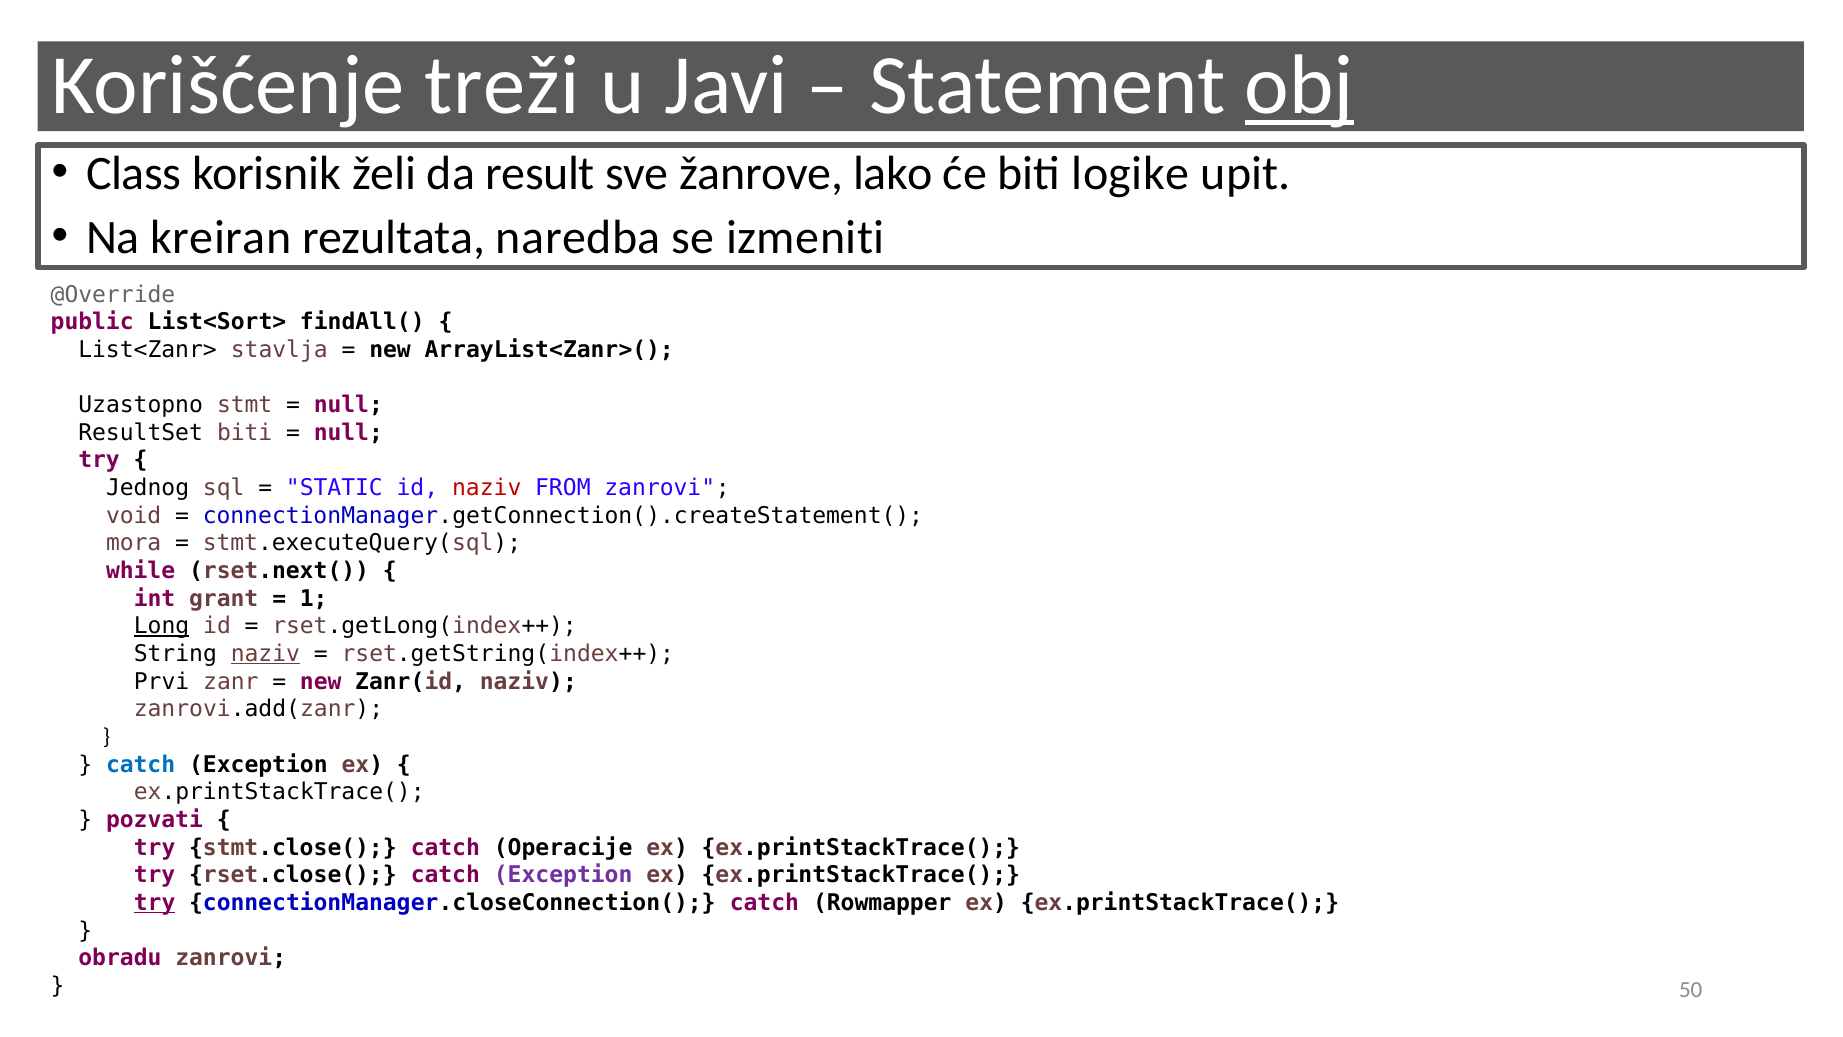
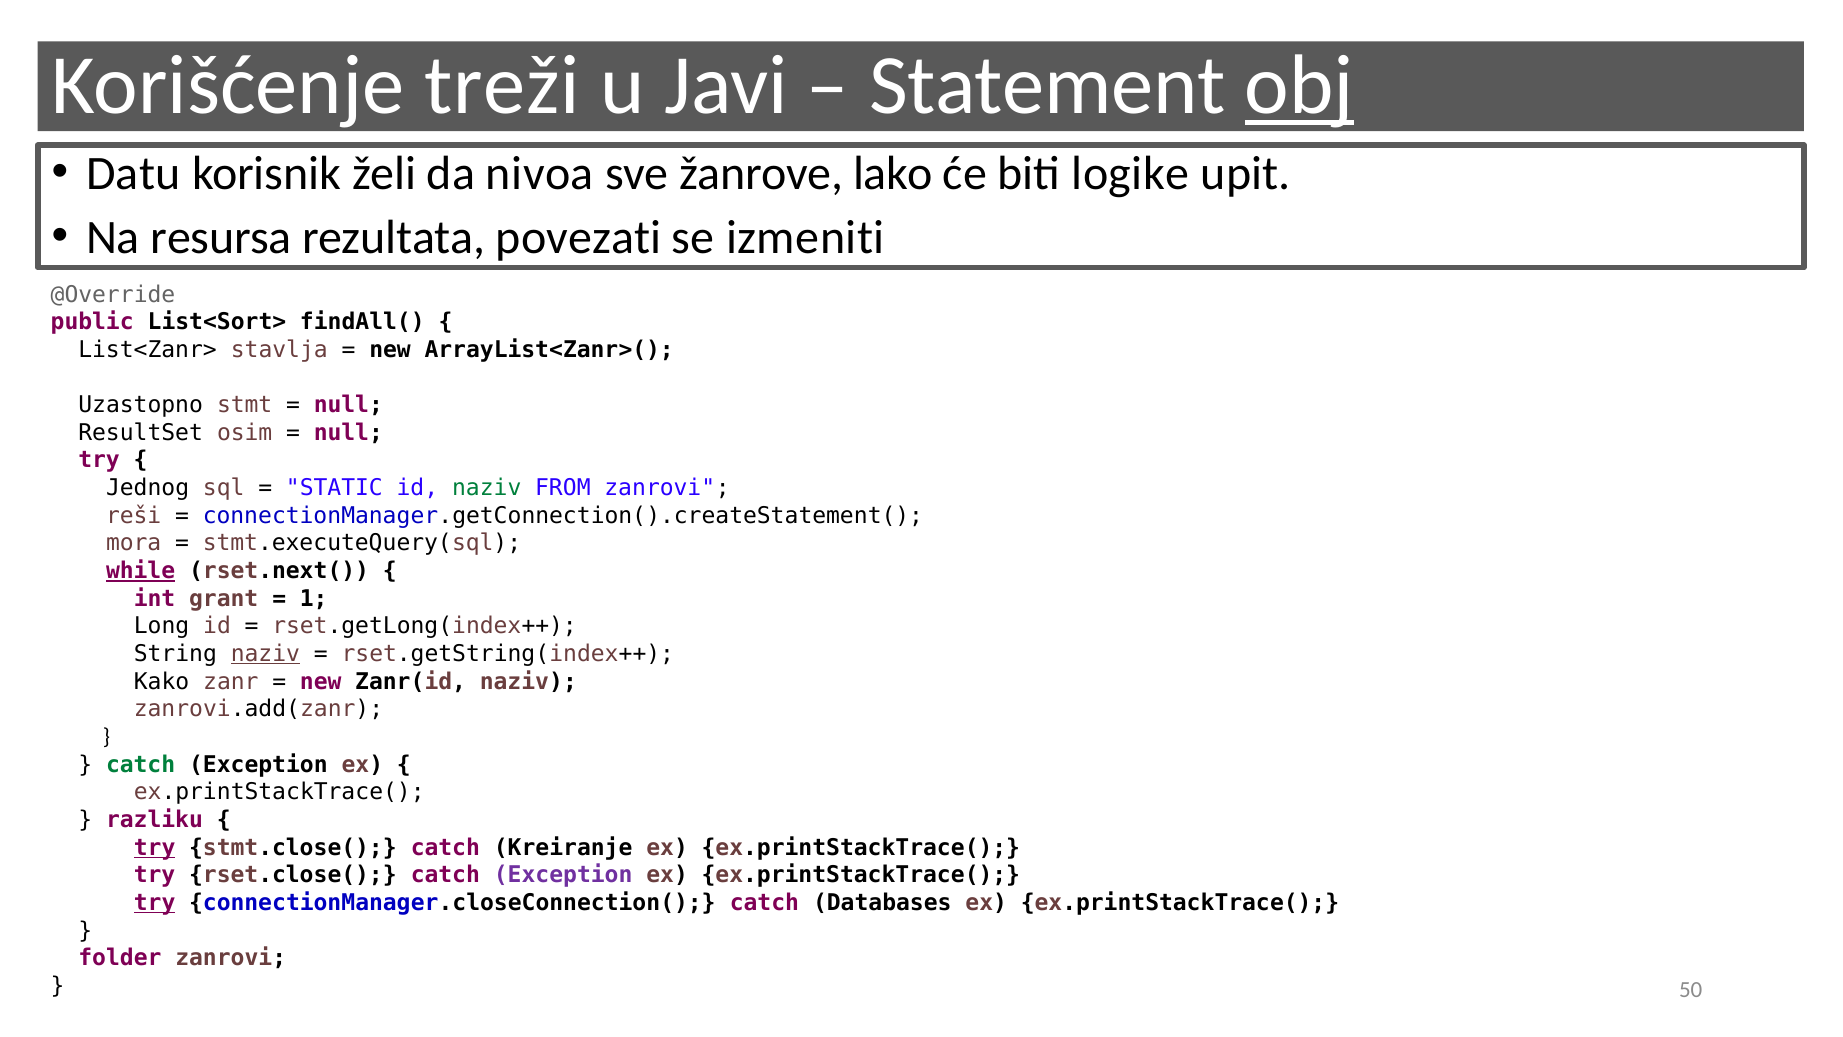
Class: Class -> Datu (133, 174)
result: result -> nivoa (540, 174)
kreiran: kreiran -> resursa (221, 237)
naredba: naredba -> povezati (579, 237)
ResultSet biti: biti -> osim (245, 433)
naziv colour: red -> green (487, 488)
void: void -> reši (134, 515)
while underline: none -> present (141, 571)
Long underline: present -> none (162, 626)
Prvi: Prvi -> Kako (162, 681)
catch colour: blue -> green (141, 764)
pozvati: pozvati -> razliku (154, 820)
try underline: none -> present (155, 847)
Operacije: Operacije -> Kreiranje (563, 847)
Rowmapper: Rowmapper -> Databases (882, 903)
obradu: obradu -> folder (120, 958)
